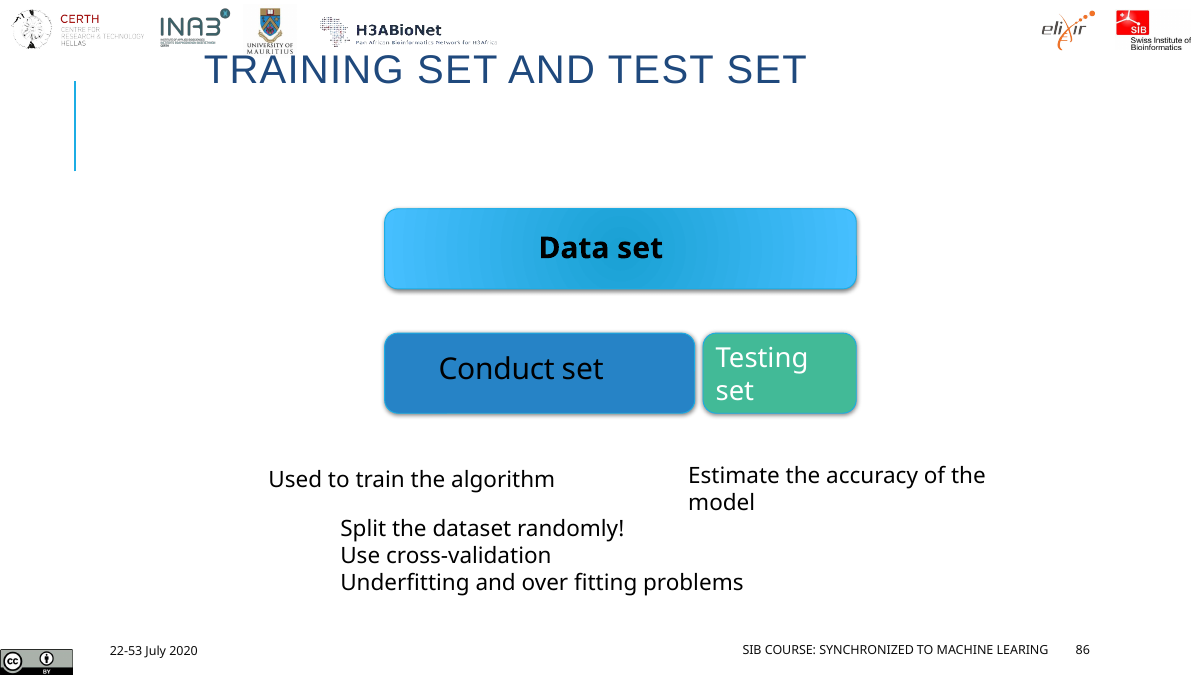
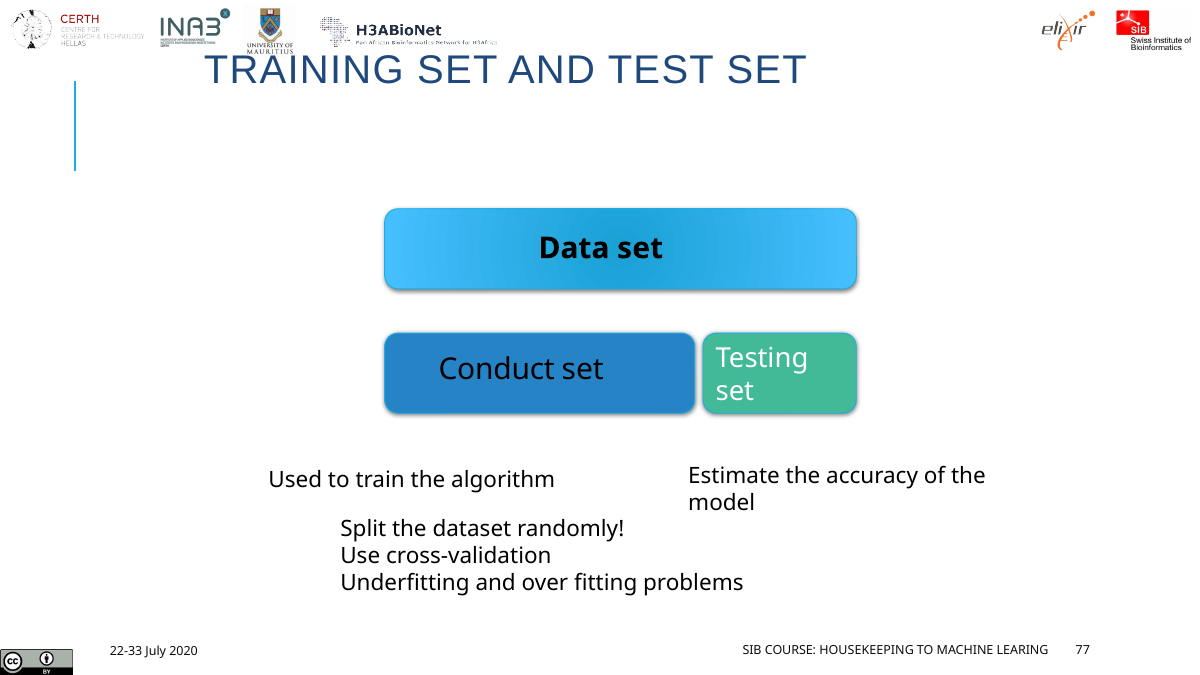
SYNCHRONIZED: SYNCHRONIZED -> HOUSEKEEPING (867, 650)
86: 86 -> 77 (1083, 650)
22-53: 22-53 -> 22-33 (126, 651)
